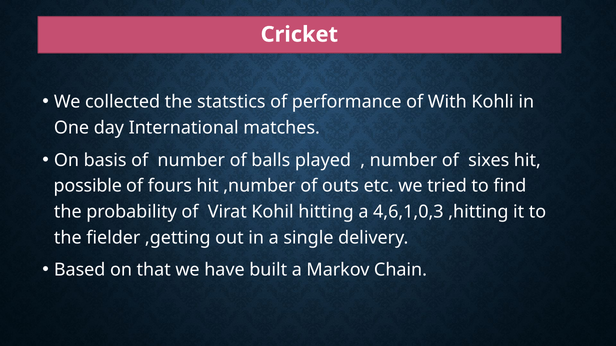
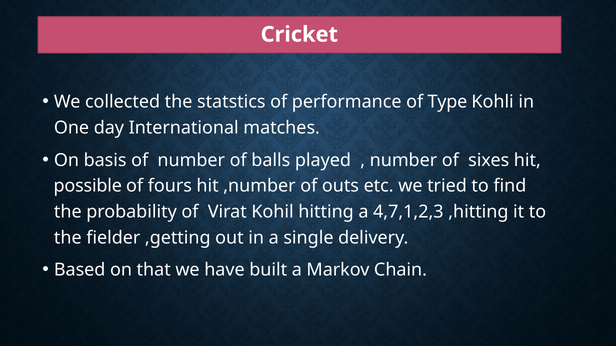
With: With -> Type (447, 102)
4,6,1,0,3: 4,6,1,0,3 -> 4,7,1,2,3 (408, 212)
